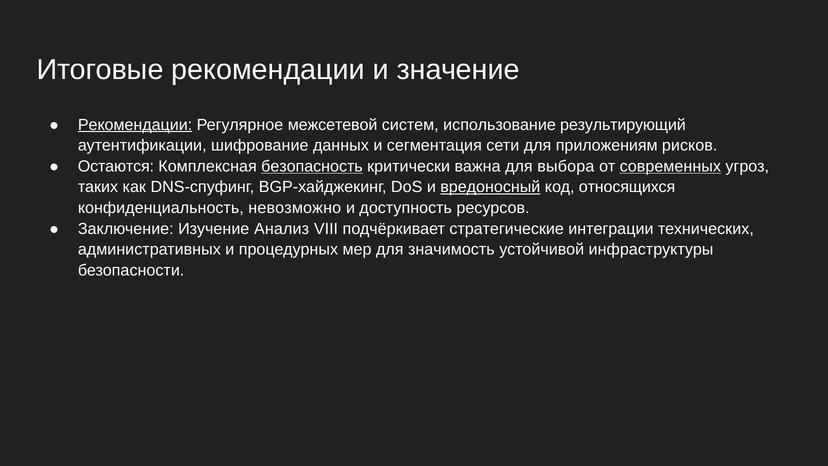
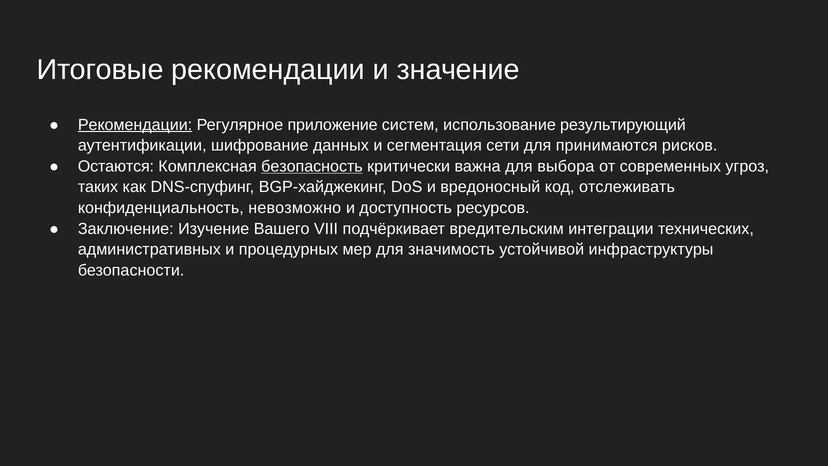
межсетевой: межсетевой -> приложение (333, 125)
приложениям: приложениям -> принимаются (607, 145)
современных underline: present -> none (670, 166)
вредоносный underline: present -> none (490, 187)
относящихся: относящихся -> отслеживать (627, 187)
Анализ: Анализ -> Вашего (282, 229)
стратегические: стратегические -> вредительским (507, 229)
